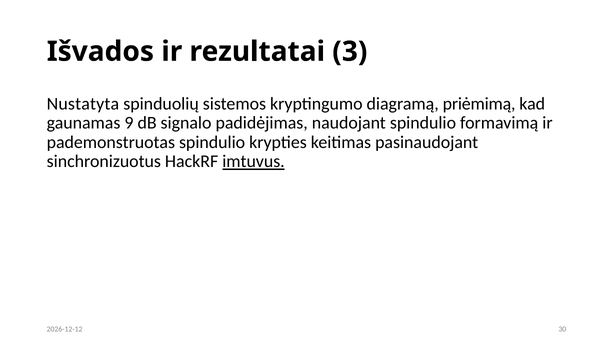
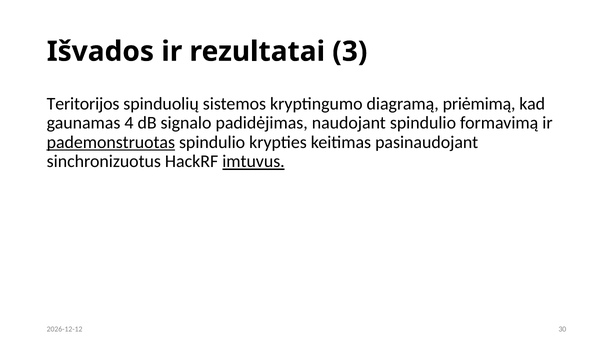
Nustatyta: Nustatyta -> Teritorijos (83, 104)
9: 9 -> 4 (129, 123)
pademonstruotas underline: none -> present (111, 142)
